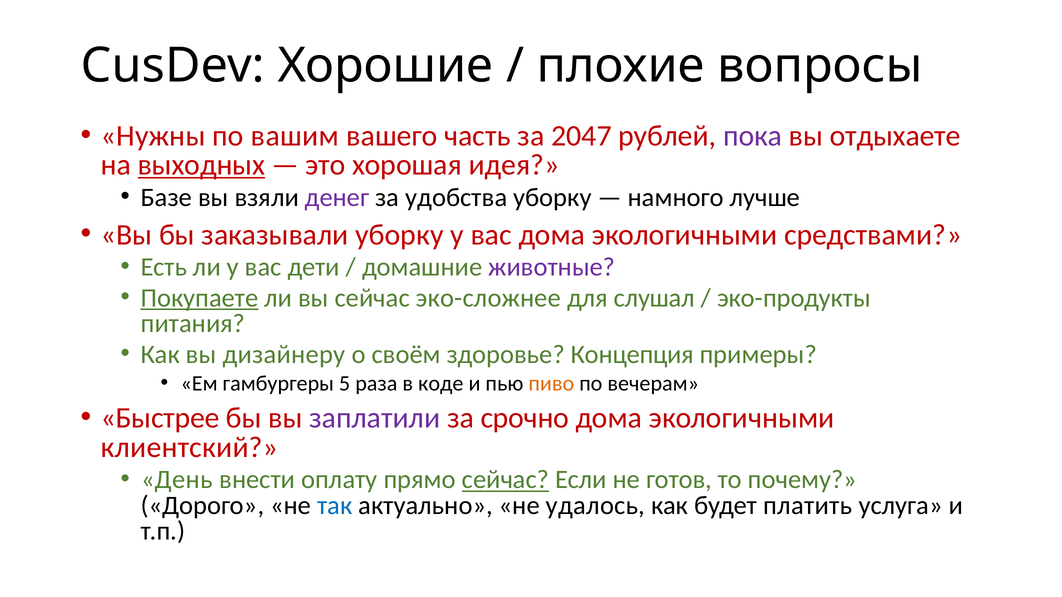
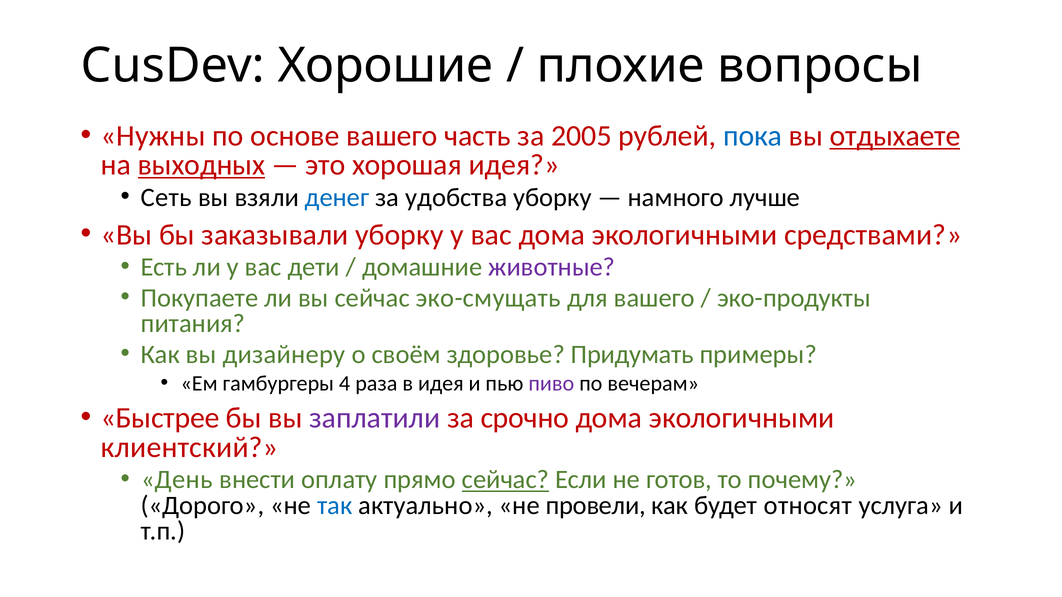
вашим: вашим -> основе (295, 136)
2047: 2047 -> 2005 (581, 136)
пока colour: purple -> blue (753, 136)
отдыхаете underline: none -> present (895, 136)
Базе: Базе -> Сеть (166, 198)
денег colour: purple -> blue (337, 198)
Покупаете underline: present -> none (200, 298)
эко-сложнее: эко-сложнее -> эко-смущать (488, 298)
для слушал: слушал -> вашего (654, 298)
Концепция: Концепция -> Придумать (632, 355)
5: 5 -> 4 (345, 383)
в коде: коде -> идея (441, 383)
пиво colour: orange -> purple (551, 383)
удалось: удалось -> провели (596, 506)
платить: платить -> относят (808, 506)
